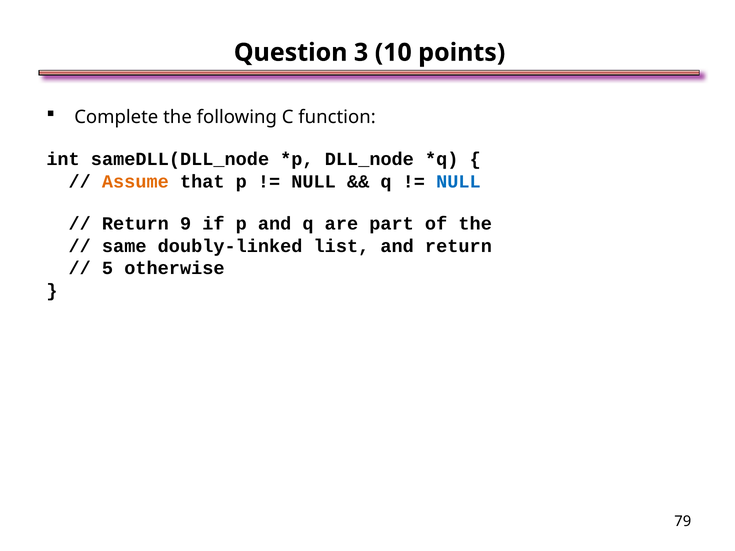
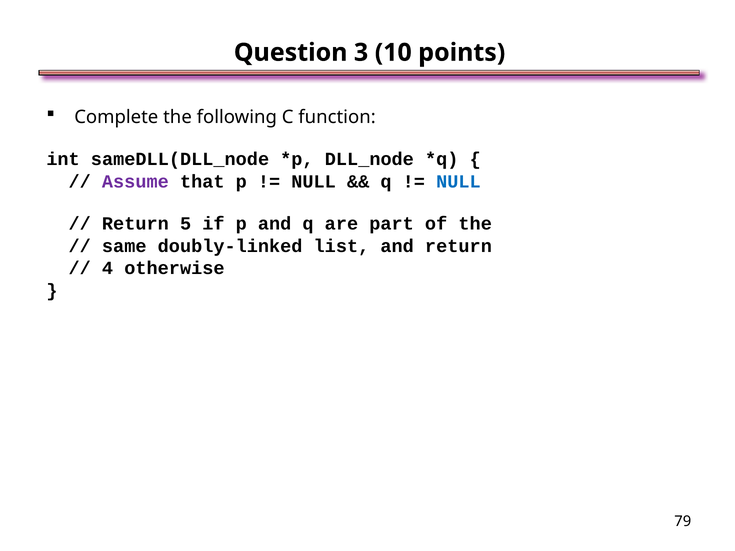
Assume colour: orange -> purple (135, 182)
9: 9 -> 5 (186, 224)
5: 5 -> 4 (108, 268)
